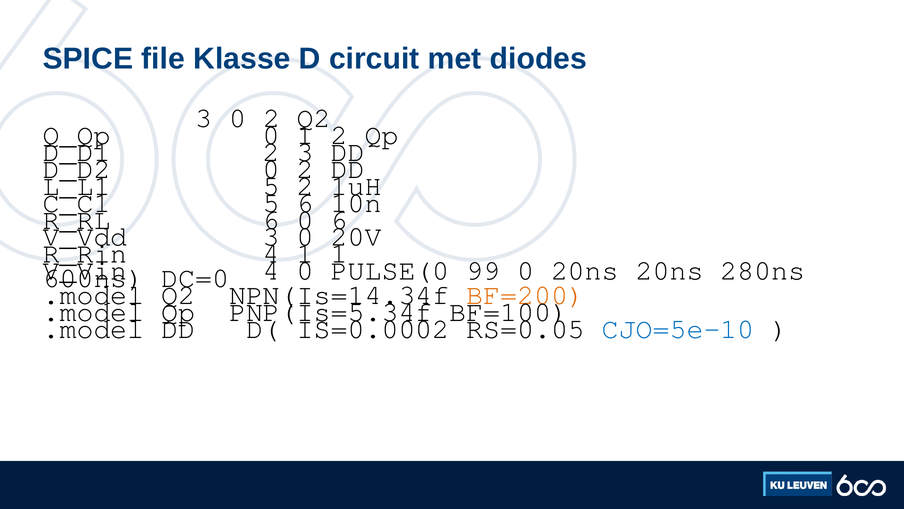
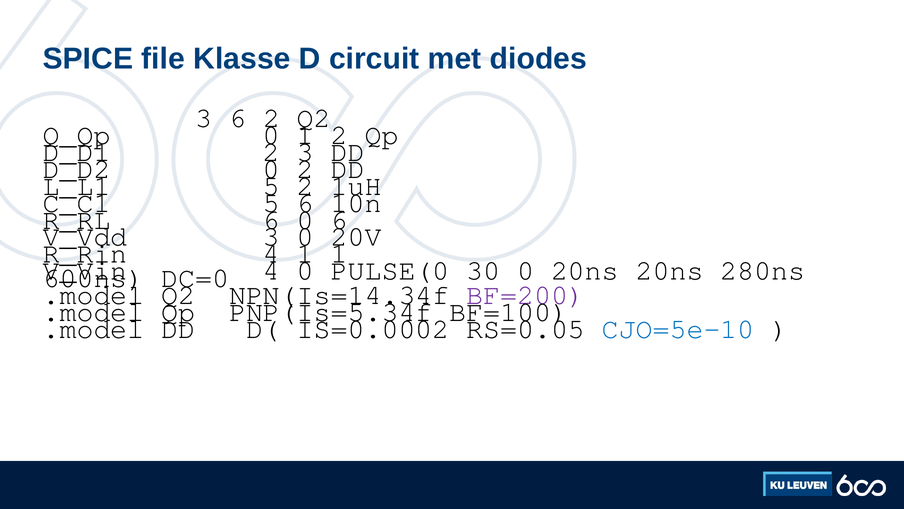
0: 0 -> 6 (238, 118)
99: 99 -> 30 (483, 270)
BF=200 colour: orange -> purple (526, 295)
